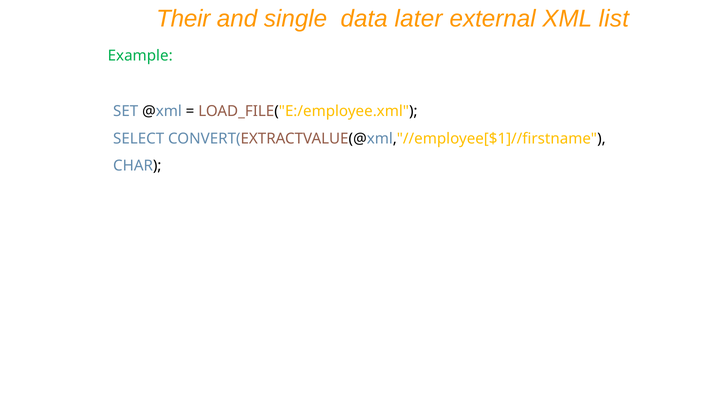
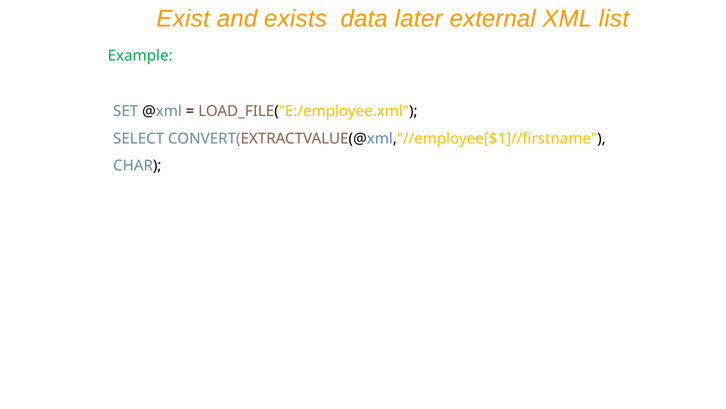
Their: Their -> Exist (183, 19)
single: single -> exists (295, 19)
